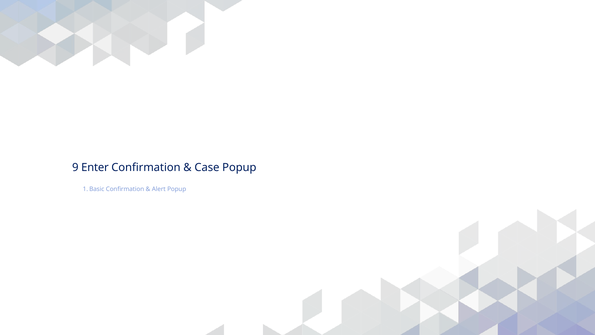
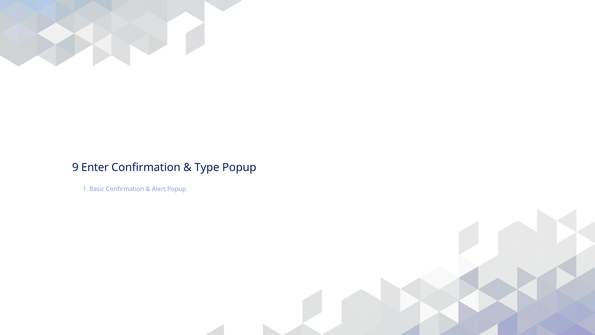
Case: Case -> Type (207, 167)
